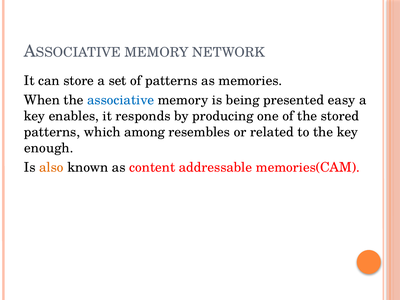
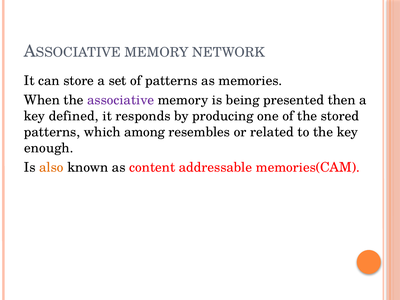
associative colour: blue -> purple (121, 100)
easy: easy -> then (342, 100)
enables: enables -> defined (74, 116)
